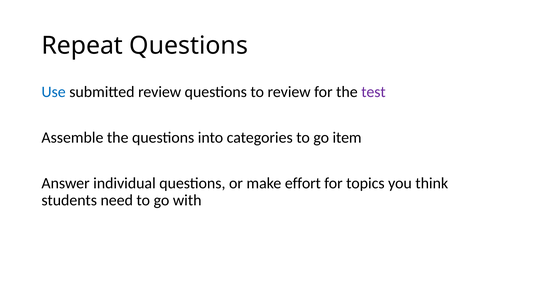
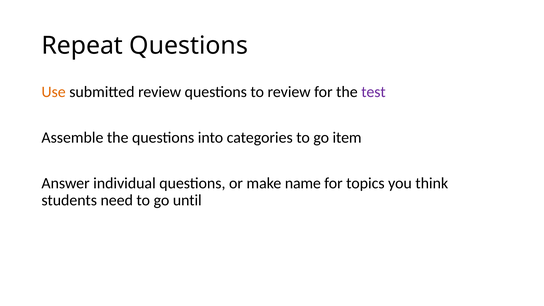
Use colour: blue -> orange (54, 92)
effort: effort -> name (303, 183)
with: with -> until (187, 200)
